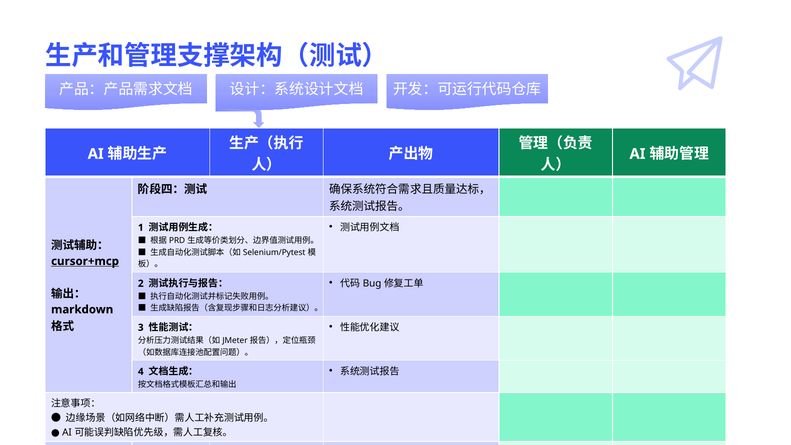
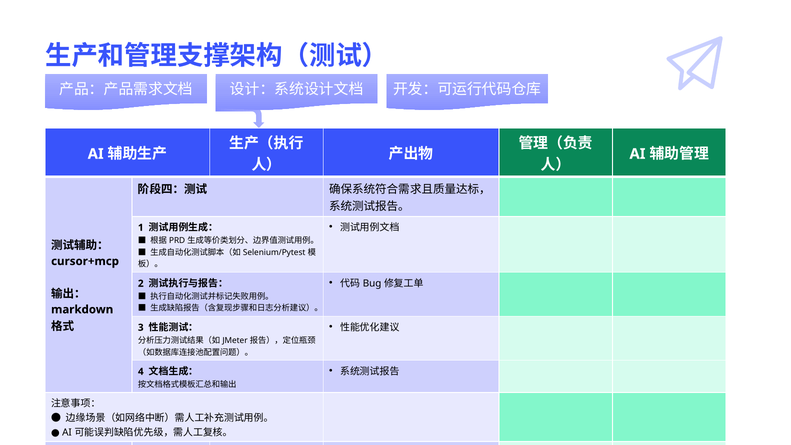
cursor+mcp underline: present -> none (85, 261)
